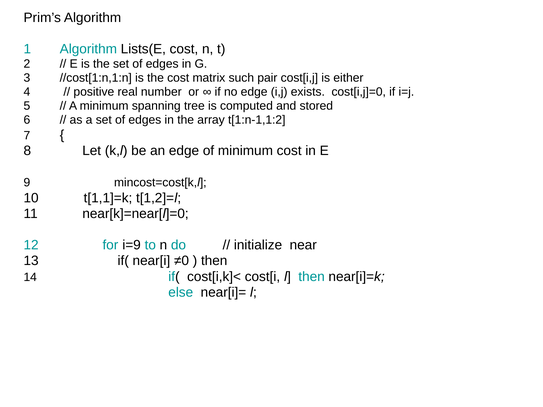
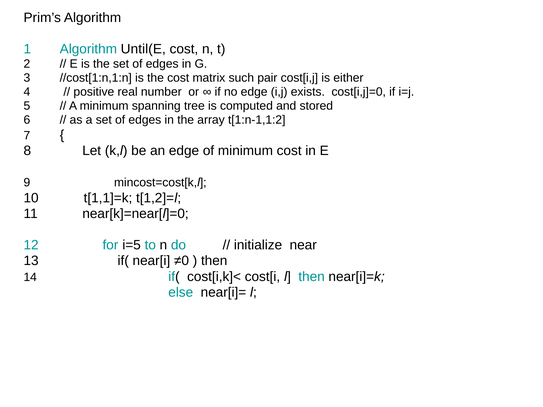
Lists(E: Lists(E -> Until(E (143, 49)
i=9: i=9 -> i=5 (132, 245)
